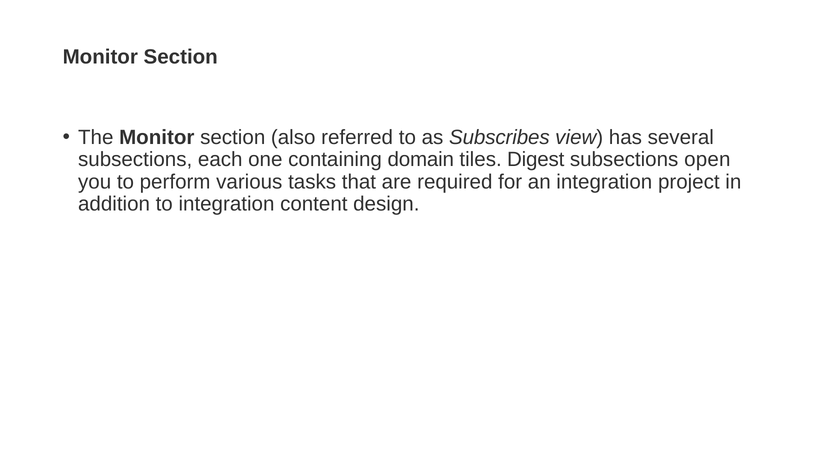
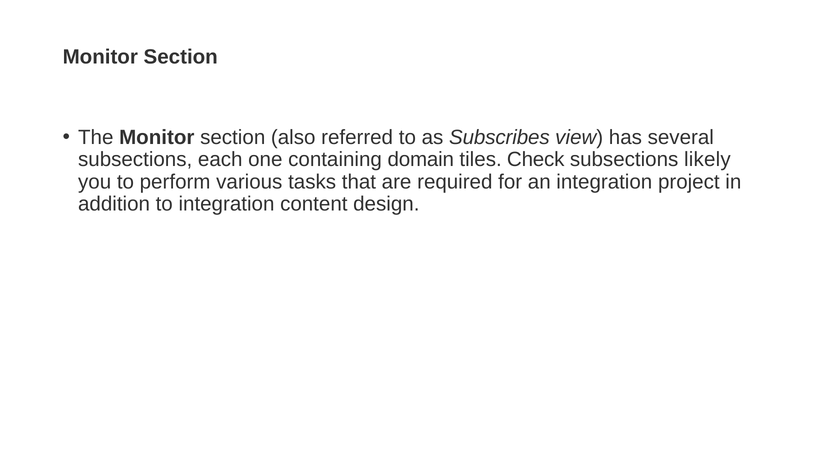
Digest: Digest -> Check (536, 159)
open: open -> likely (707, 159)
